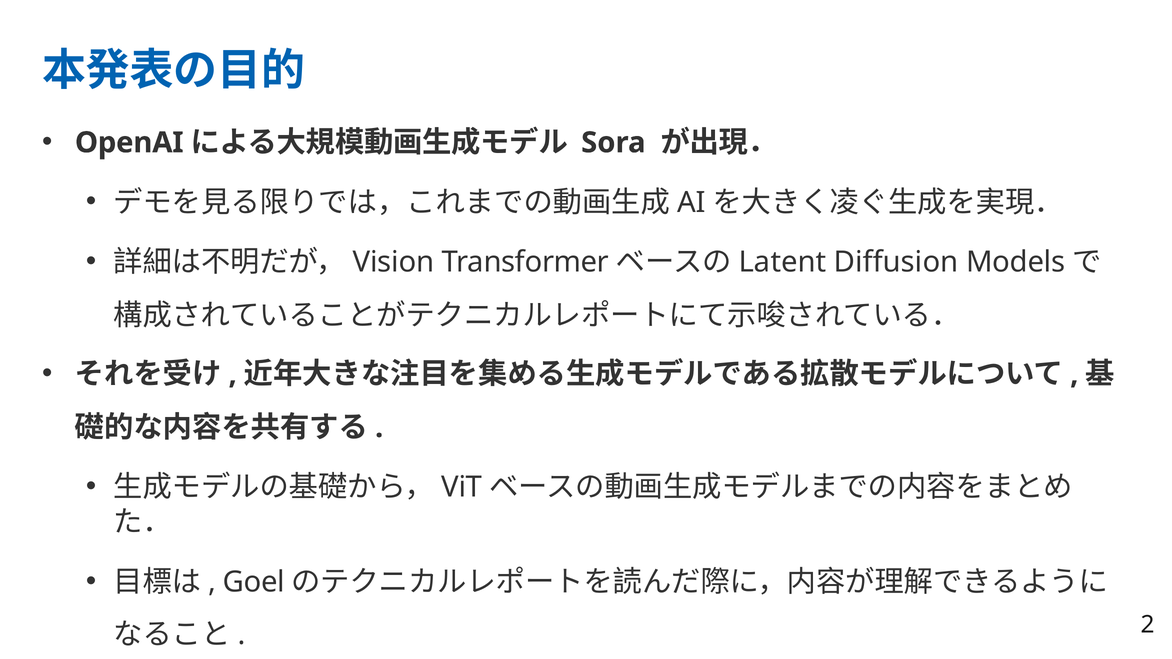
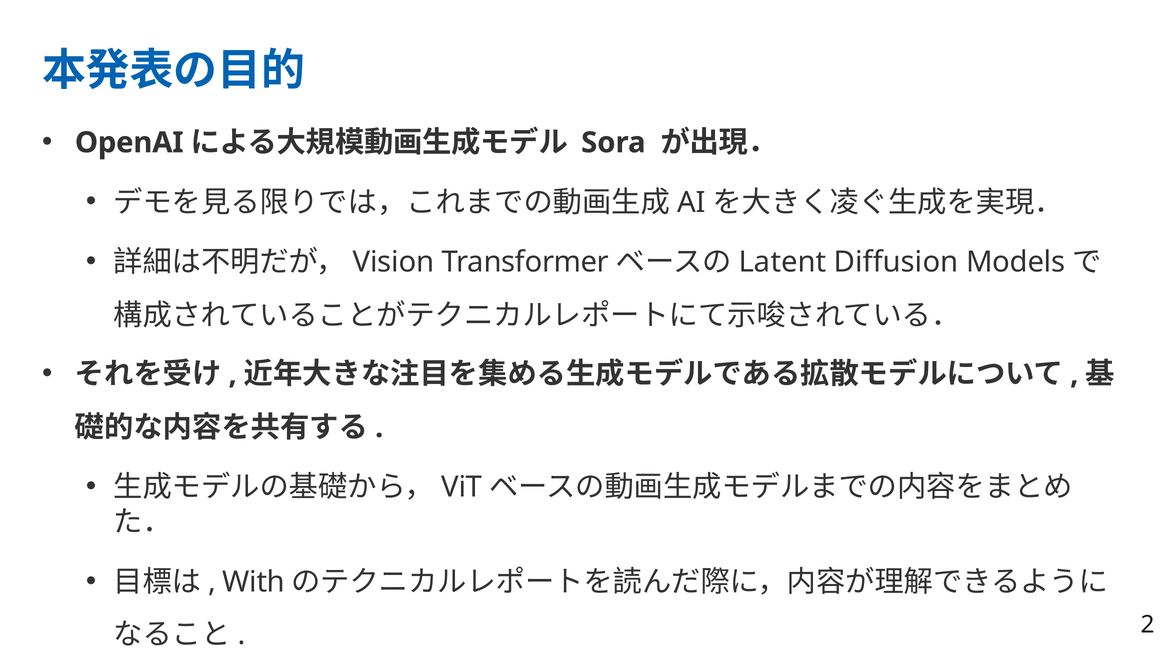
Goel: Goel -> With (254, 582)
